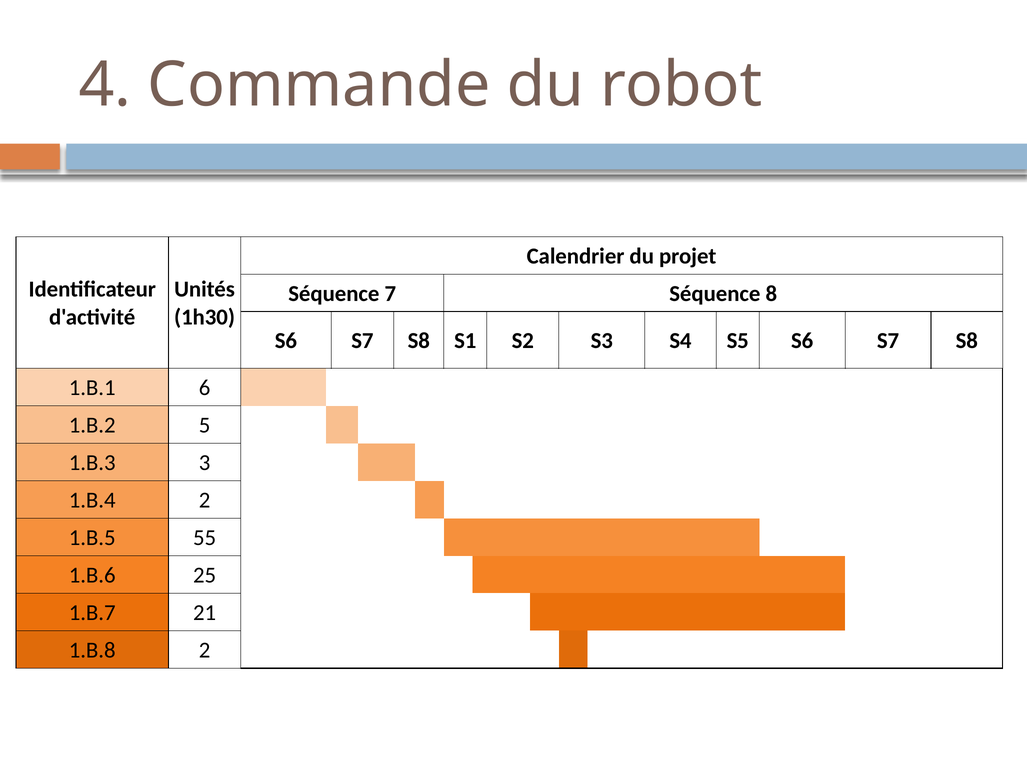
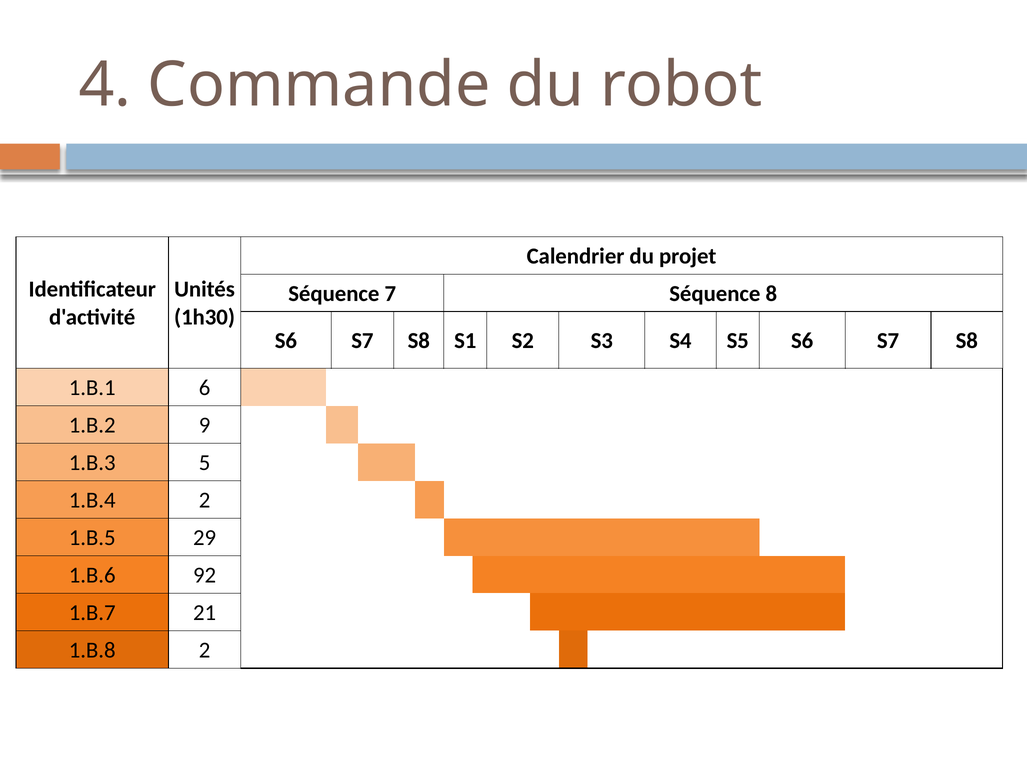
5: 5 -> 9 (205, 426)
3: 3 -> 5 (205, 463)
55: 55 -> 29 (205, 538)
25: 25 -> 92 (205, 575)
